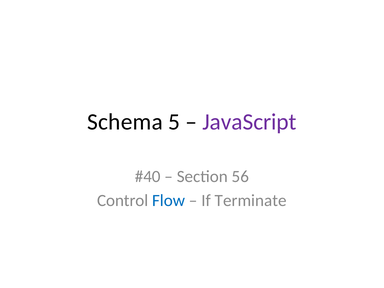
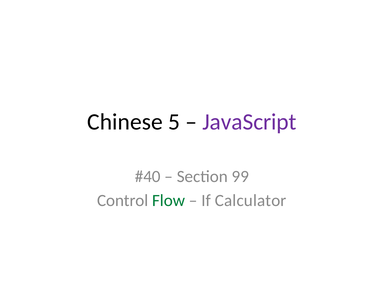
Schema: Schema -> Chinese (125, 122)
56: 56 -> 99 (240, 177)
Flow colour: blue -> green (169, 200)
Terminate: Terminate -> Calculator (251, 200)
